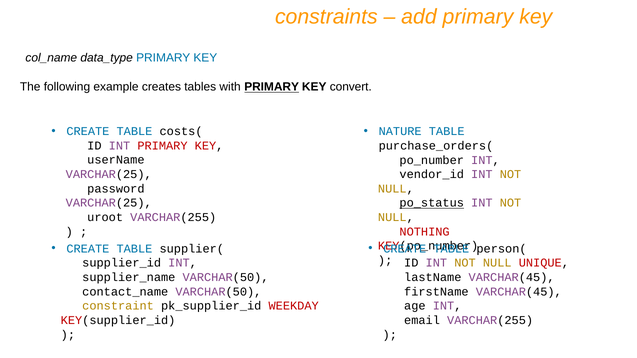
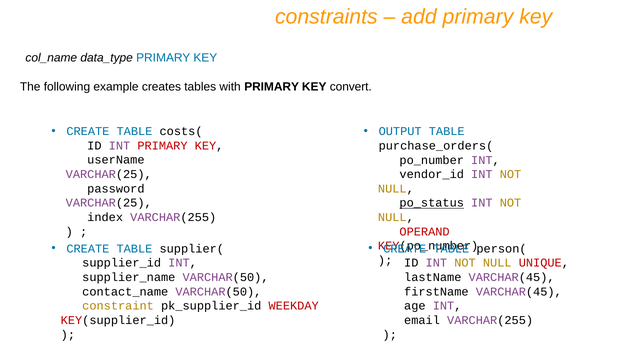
PRIMARY underline: present -> none (272, 87)
NATURE: NATURE -> OUTPUT (400, 132)
uroot: uroot -> index (105, 217)
NOTHING: NOTHING -> OPERAND (425, 232)
